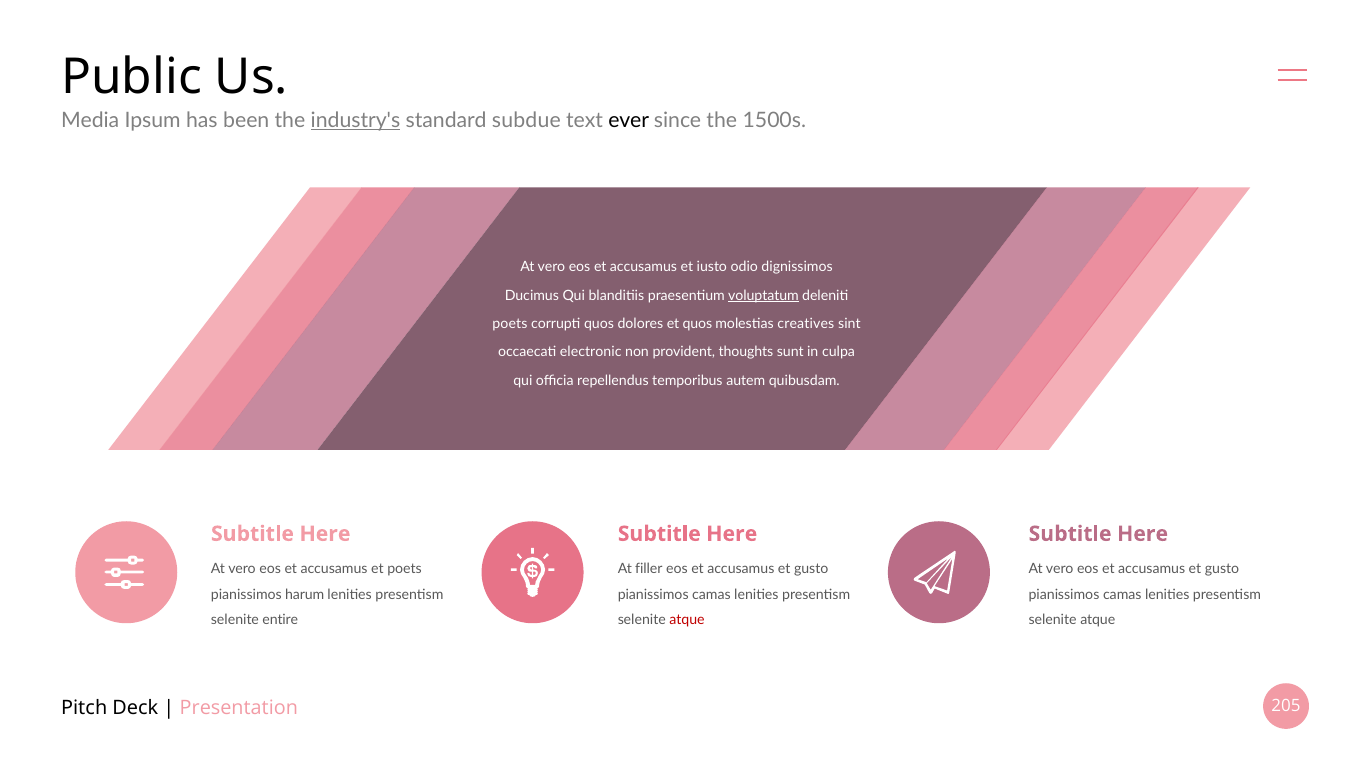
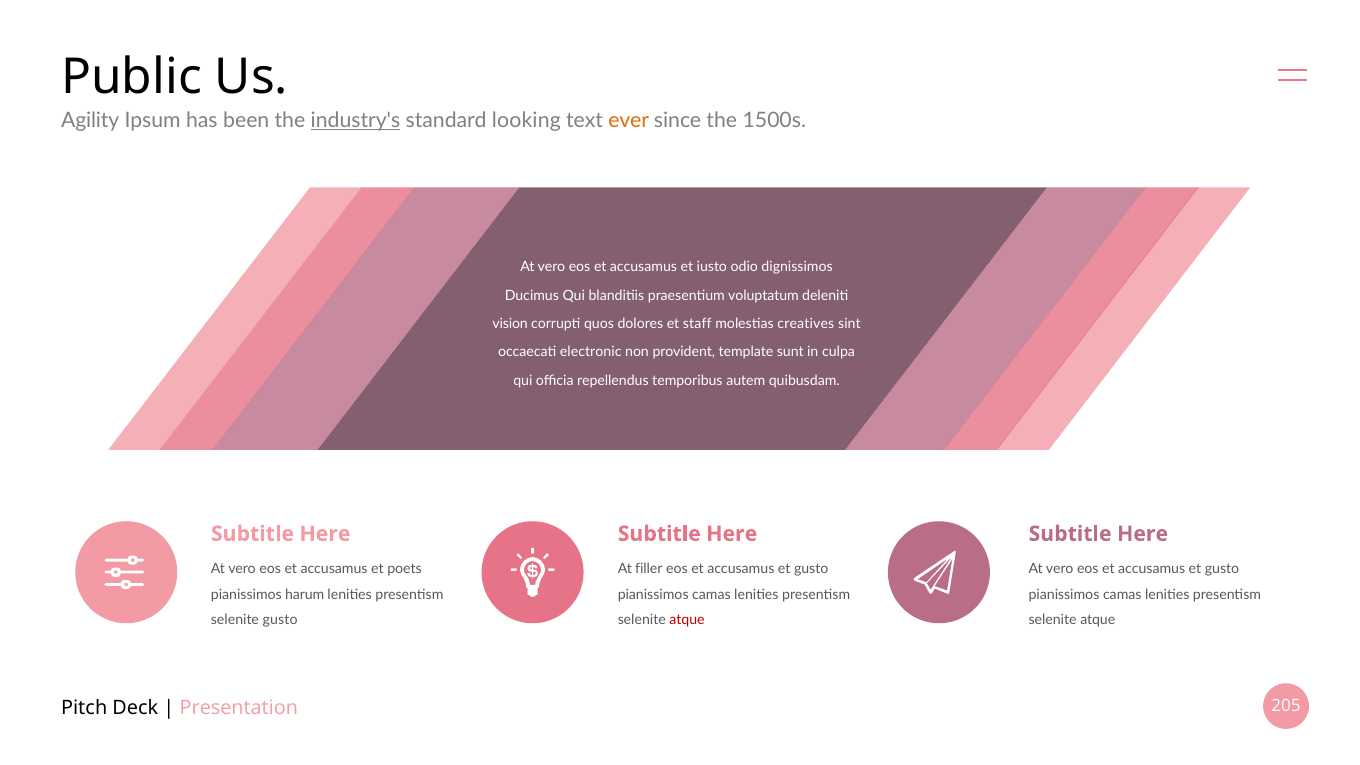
Media: Media -> Agility (90, 121)
subdue: subdue -> looking (526, 121)
ever colour: black -> orange (629, 121)
voluptatum underline: present -> none (763, 295)
poets: poets -> vision (510, 324)
et quos: quos -> staff (697, 324)
thoughts: thoughts -> template (746, 352)
selenite entire: entire -> gusto (280, 620)
